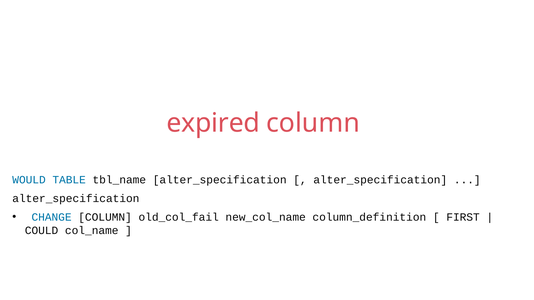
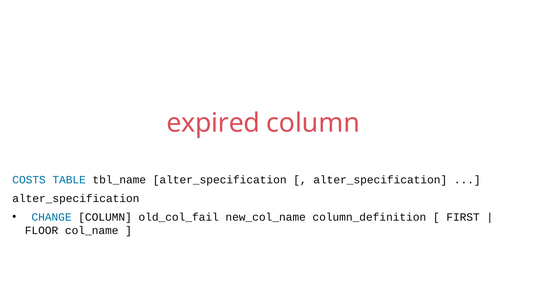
WOULD: WOULD -> COSTS (29, 180)
COULD: COULD -> FLOOR (42, 231)
